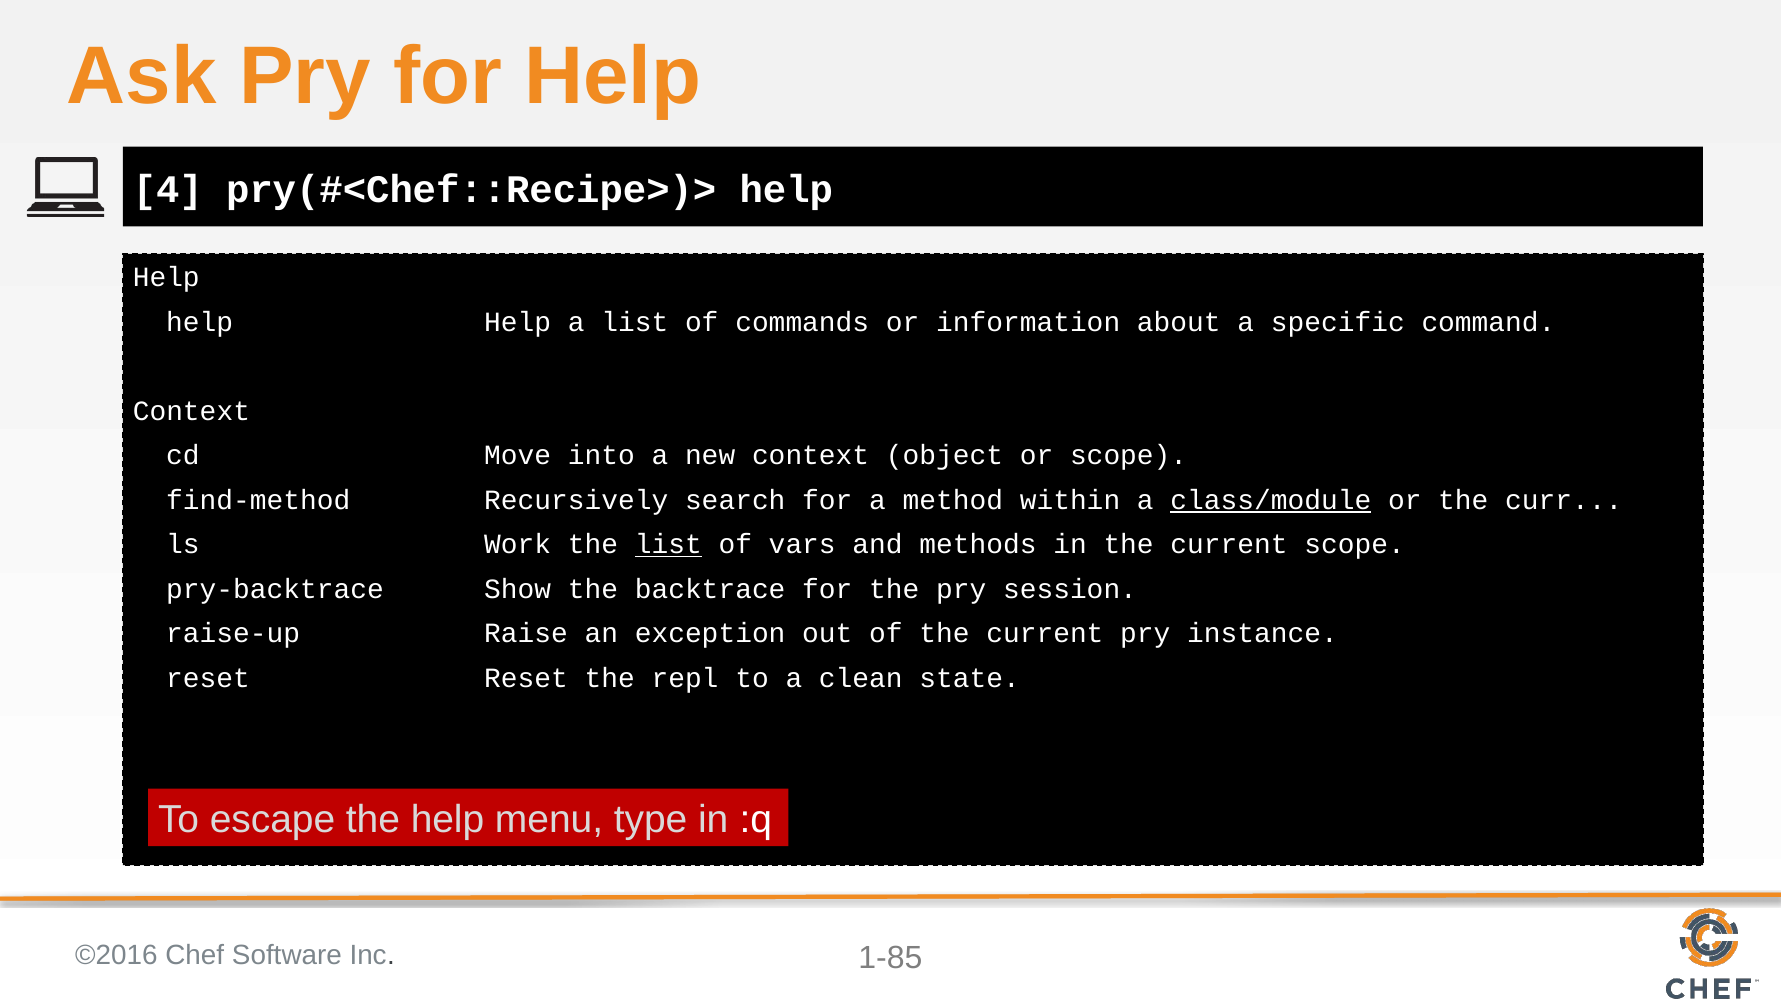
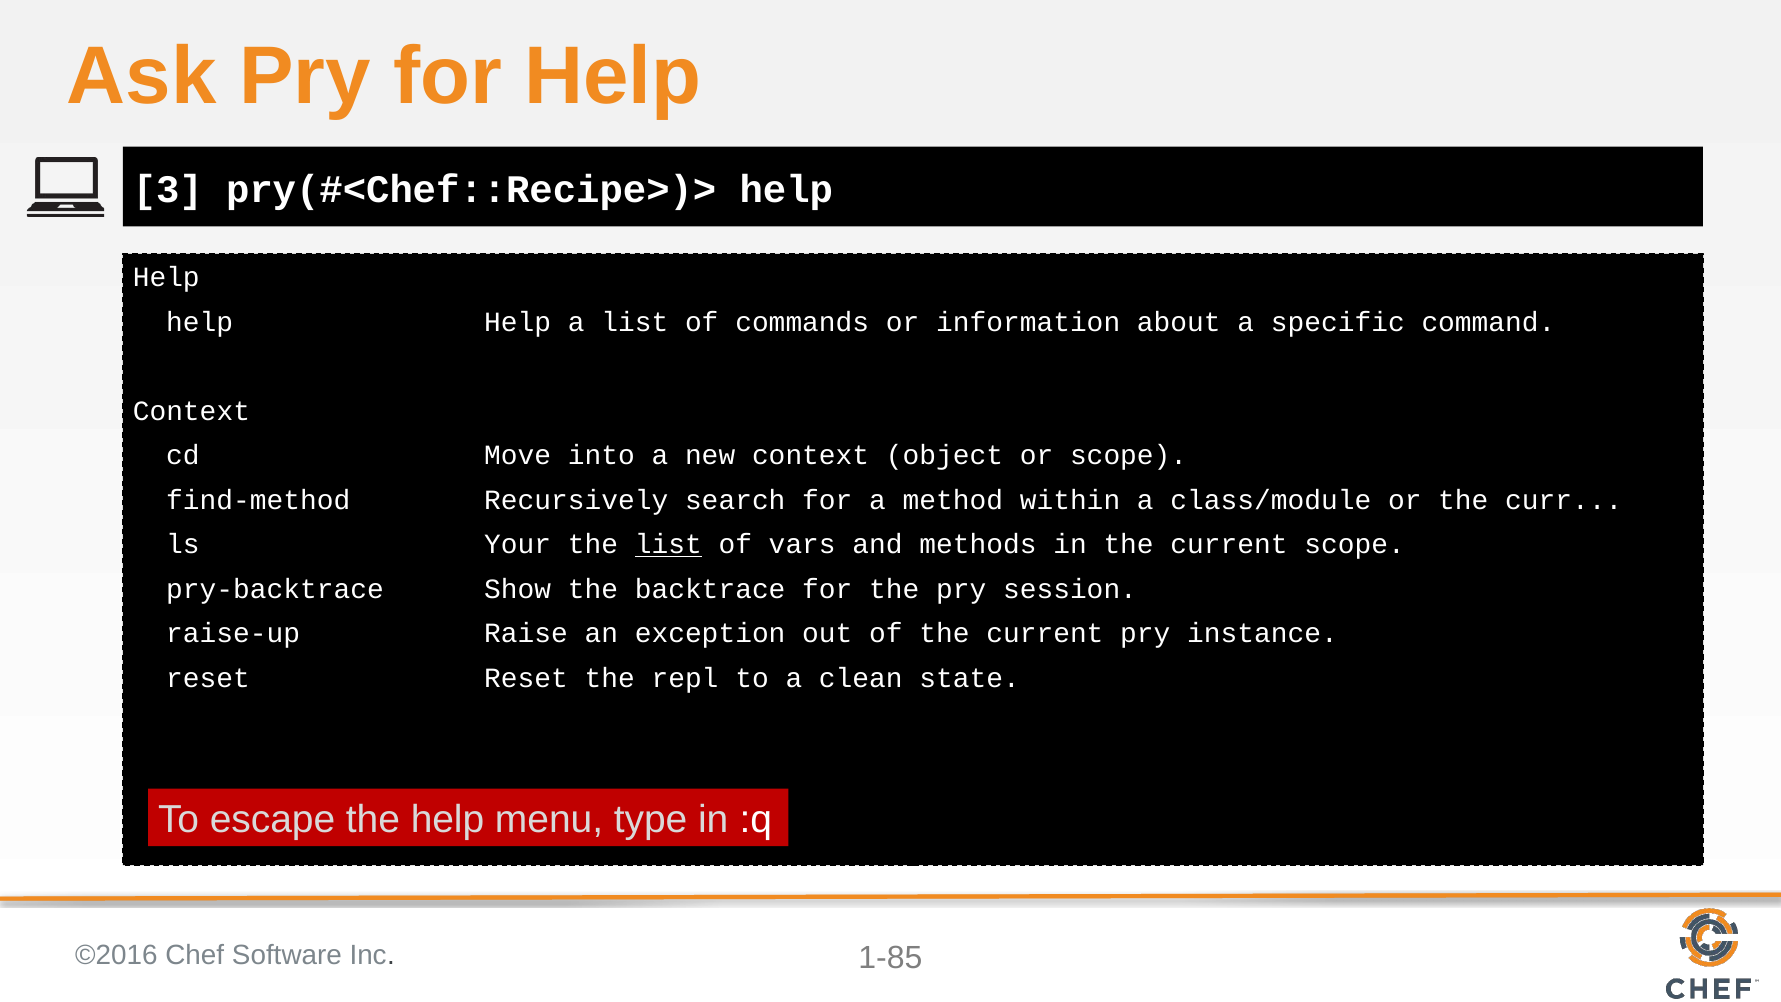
4: 4 -> 3 (168, 189)
class/module underline: present -> none (1271, 500)
Work: Work -> Your (518, 545)
